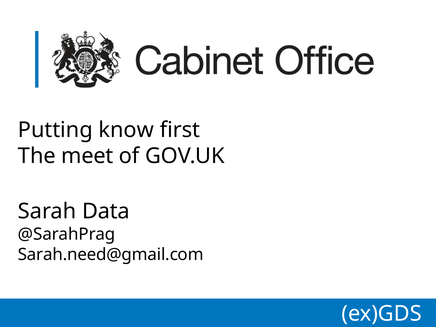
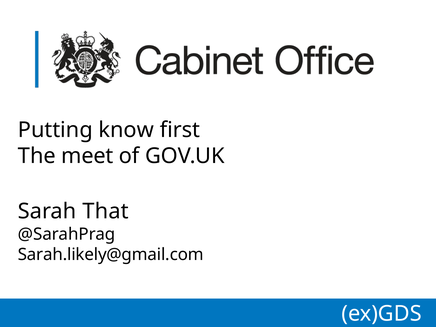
Data: Data -> That (106, 211)
Sarah.need@gmail.com: Sarah.need@gmail.com -> Sarah.likely@gmail.com (111, 255)
